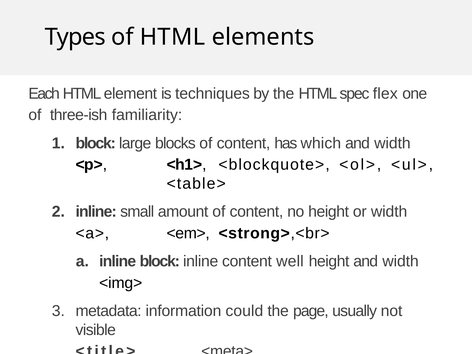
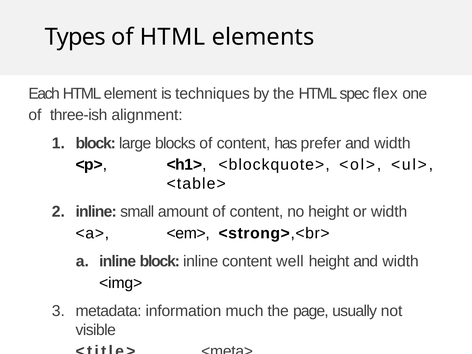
familiarity: familiarity -> alignment (147, 115)
which: which -> prefer (321, 143)
could: could -> much (244, 311)
